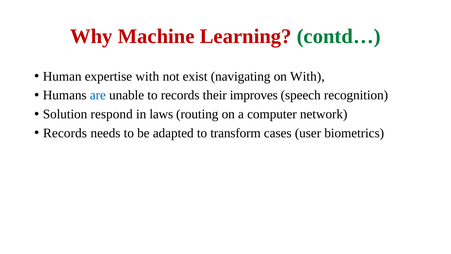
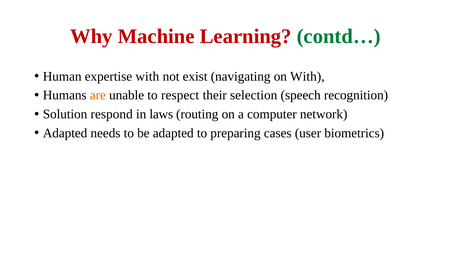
are colour: blue -> orange (98, 95)
to records: records -> respect (180, 95)
improves: improves -> selection (254, 95)
Records: Records -> Adapted (65, 133)
transform: transform -> preparing (235, 133)
